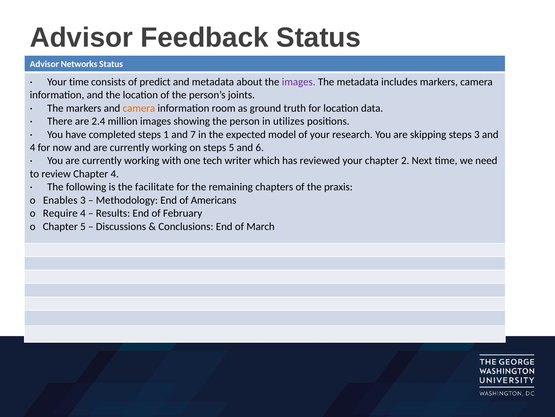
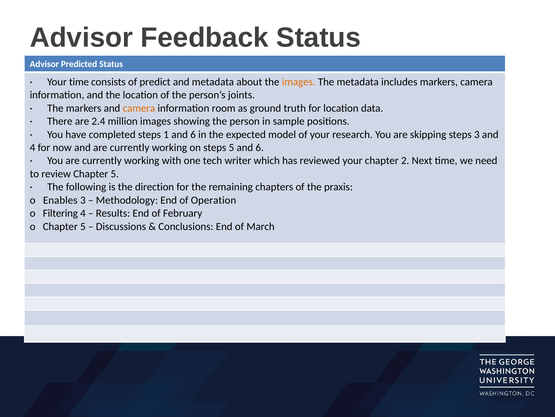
Networks: Networks -> Predicted (79, 64)
images colour: purple -> orange (299, 82)
utilizes: utilizes -> sample (289, 121)
1 and 7: 7 -> 6 (193, 134)
review Chapter 4: 4 -> 5 (115, 174)
facilitate: facilitate -> direction (155, 187)
Americans: Americans -> Operation (214, 200)
Require: Require -> Filtering (60, 213)
